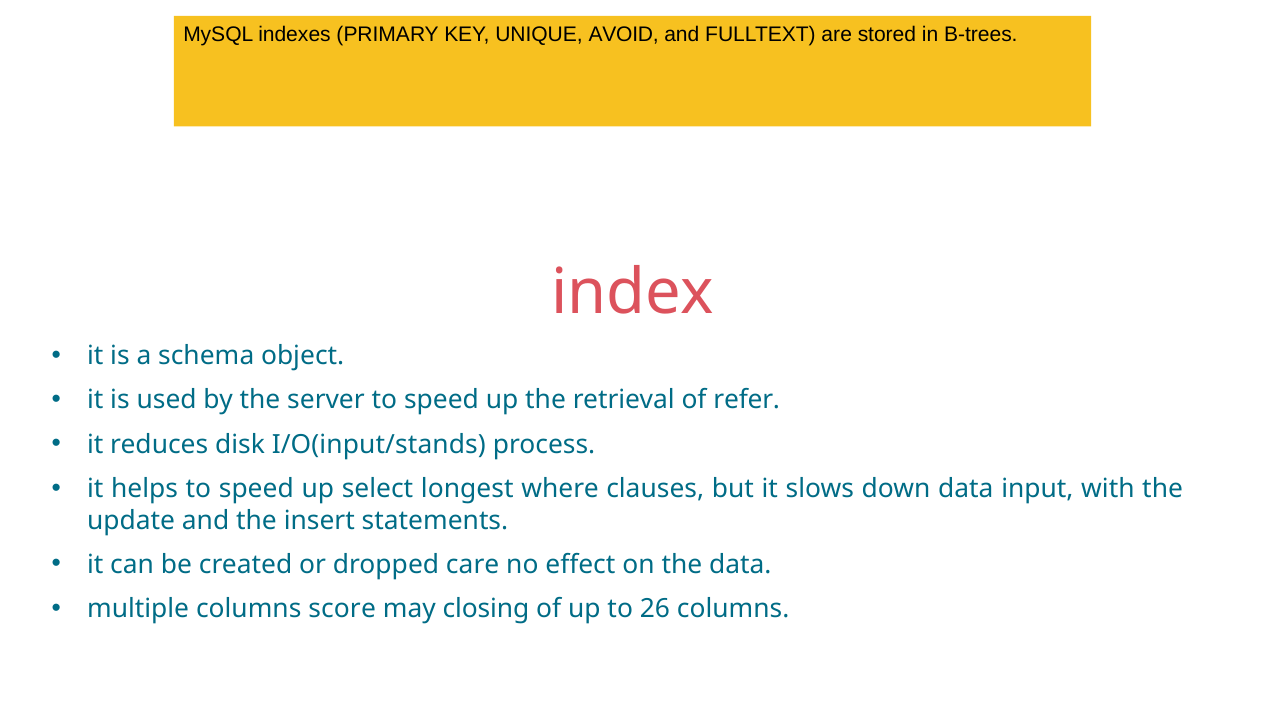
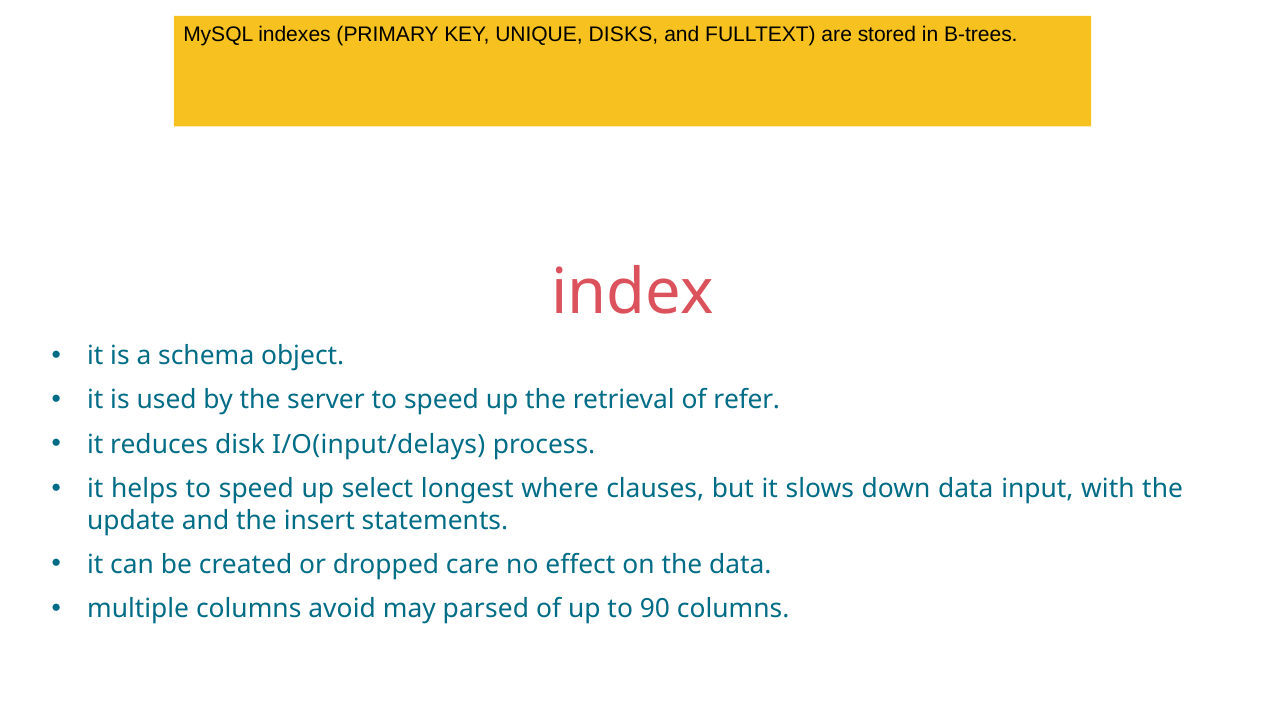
AVOID: AVOID -> DISKS (623, 35)
I/O(input/stands: I/O(input/stands -> I/O(input/delays (379, 444)
score: score -> avoid (342, 609)
closing: closing -> parsed (486, 609)
26: 26 -> 90 (655, 609)
